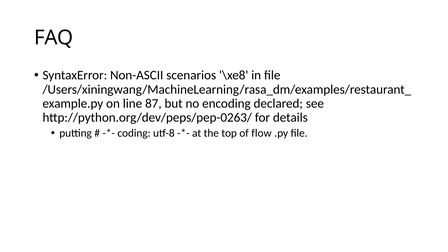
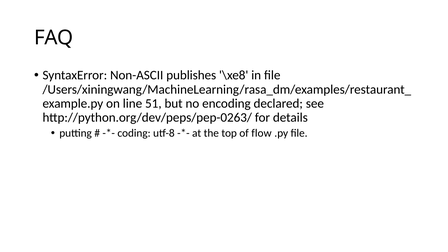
scenarios: scenarios -> publishes (191, 75)
87: 87 -> 51 (153, 104)
